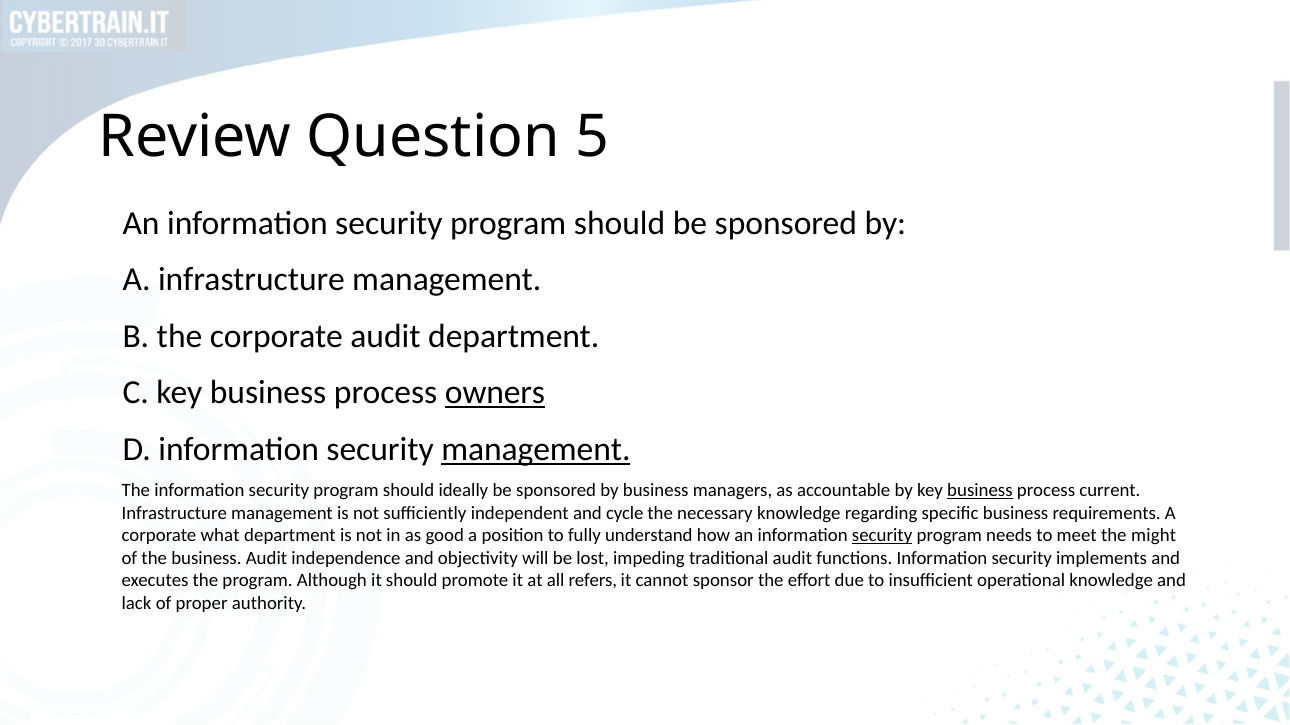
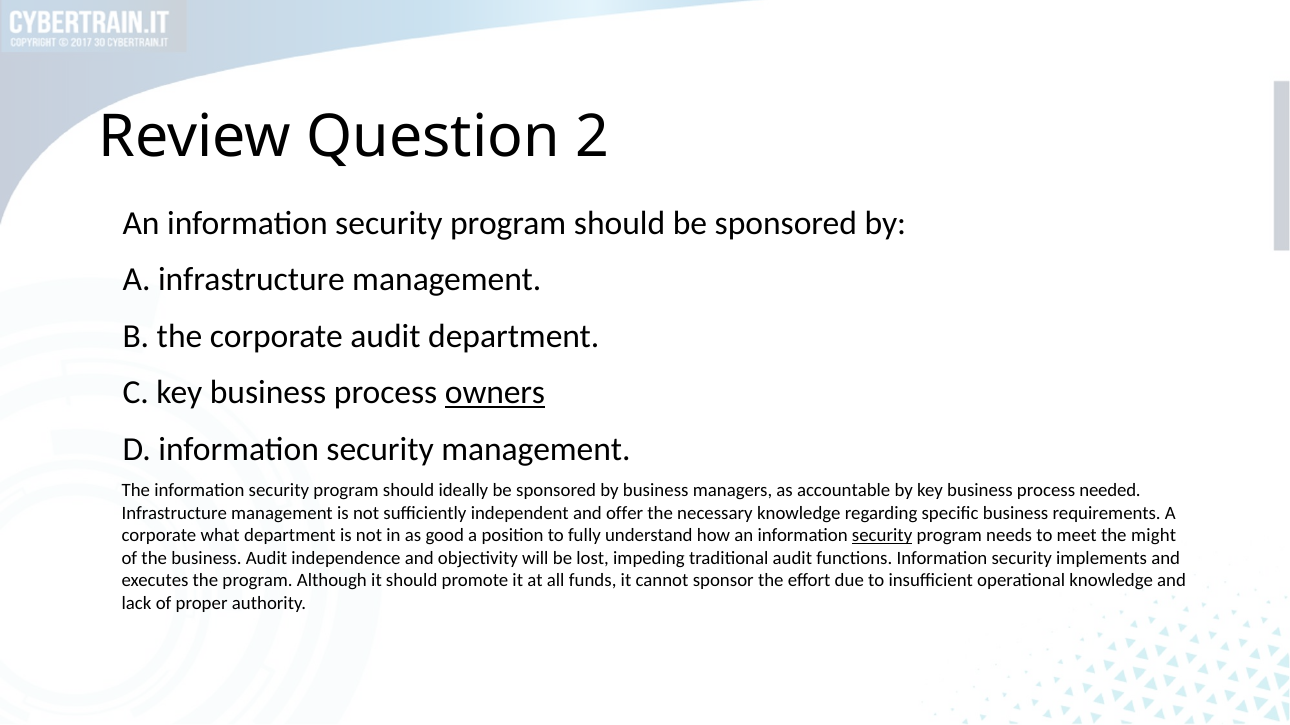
5: 5 -> 2 (592, 137)
management underline: present -> none (536, 450)
business underline: present -> none (980, 491)
current: current -> needed (1110, 491)
cycle: cycle -> offer (625, 513)
refers: refers -> funds (593, 581)
